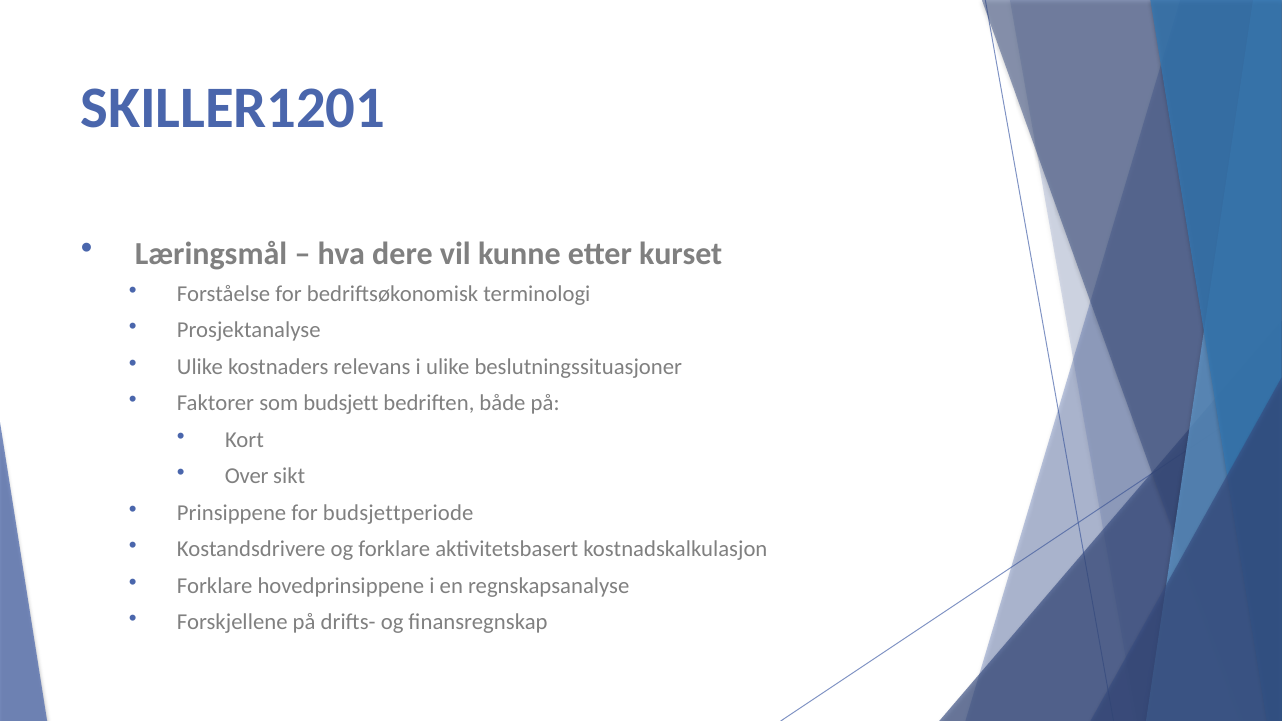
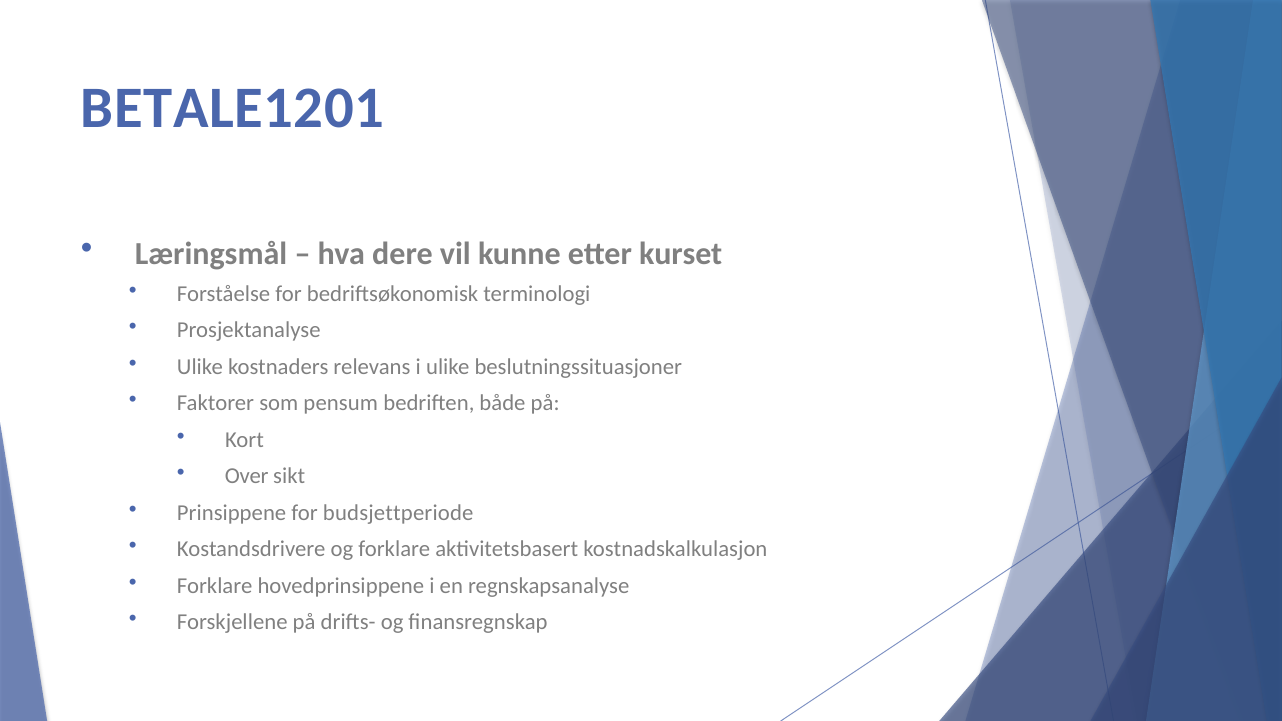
SKILLER1201: SKILLER1201 -> BETALE1201 (233, 108)
budsjett: budsjett -> pensum (341, 403)
